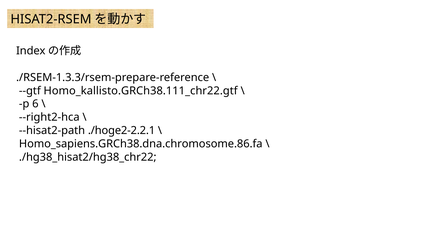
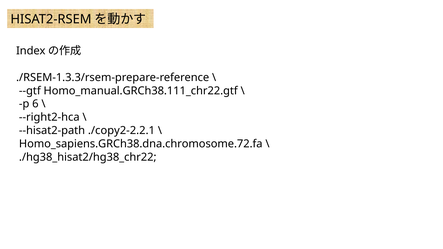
Homo_kallisto.GRCh38.111_chr22.gtf: Homo_kallisto.GRCh38.111_chr22.gtf -> Homo_manual.GRCh38.111_chr22.gtf (141, 91)
./hoge2-2.2.1: ./hoge2-2.2.1 -> ./copy2-2.2.1 (121, 131)
Homo_sapiens.GRCh38.dna.chromosome.86.fa: Homo_sapiens.GRCh38.dna.chromosome.86.fa -> Homo_sapiens.GRCh38.dna.chromosome.72.fa (141, 144)
